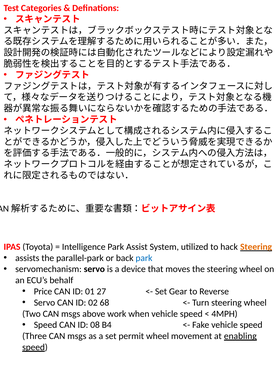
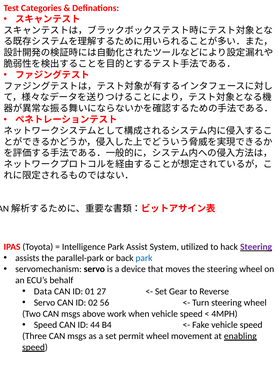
Steering colour: orange -> purple (256, 247)
Price: Price -> Data (43, 291)
68: 68 -> 56 (104, 303)
08: 08 -> 44 (95, 325)
